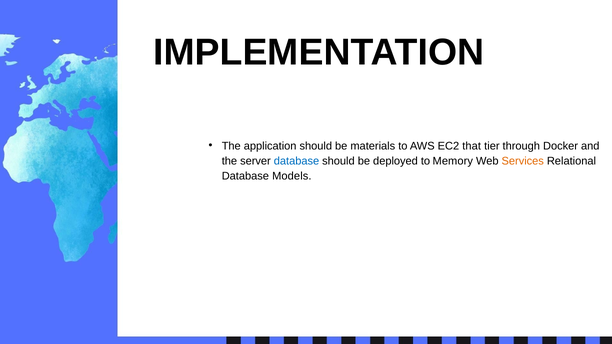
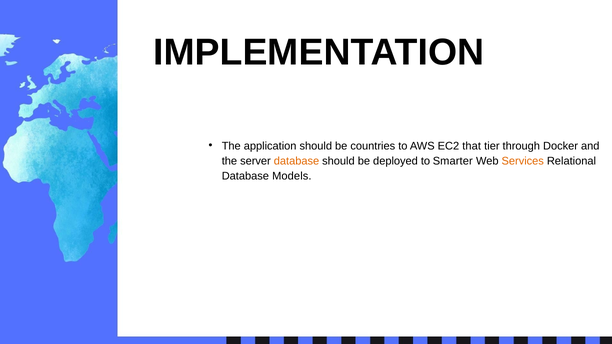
materials: materials -> countries (373, 146)
database colour: blue -> orange (297, 161)
Memory: Memory -> Smarter (453, 161)
